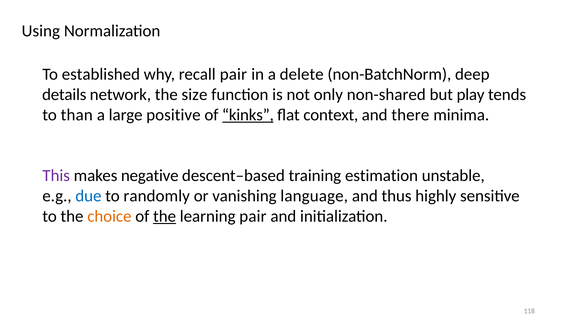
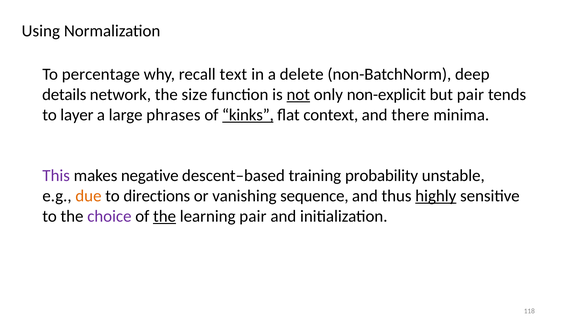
established: established -> percentage (101, 74)
recall pair: pair -> text (233, 74)
not underline: none -> present (298, 94)
non-shared: non-shared -> non-explicit (386, 94)
but play: play -> pair (470, 94)
than: than -> layer (77, 115)
positive: positive -> phrases (173, 115)
estimation: estimation -> probability (382, 175)
due colour: blue -> orange (88, 196)
randomly: randomly -> directions (157, 196)
language: language -> sequence (314, 196)
highly underline: none -> present (436, 196)
choice colour: orange -> purple (109, 216)
